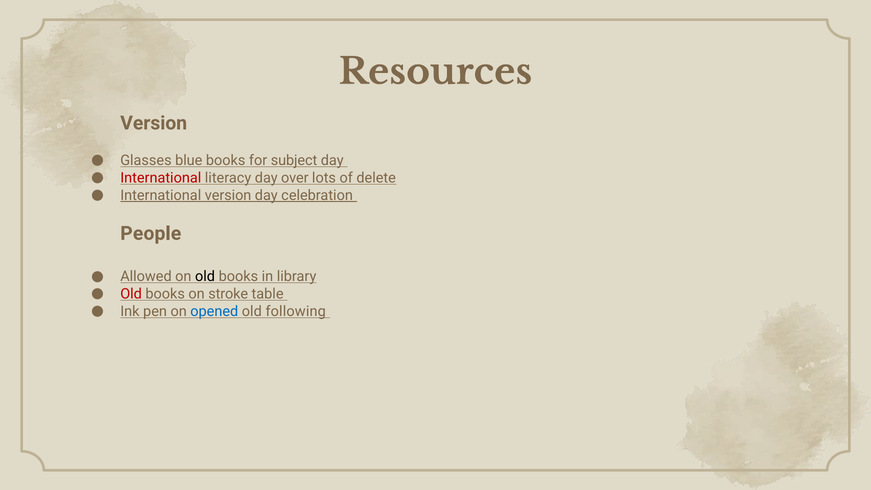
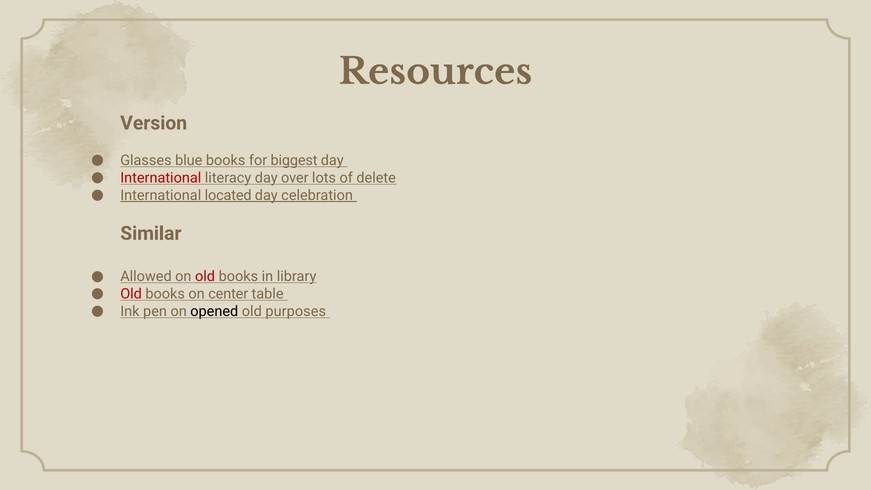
subject: subject -> biggest (294, 160)
International version: version -> located (228, 195)
People: People -> Similar (151, 233)
old colour: black -> red (205, 277)
stroke: stroke -> center (228, 294)
opened colour: blue -> black (214, 311)
following: following -> purposes (296, 311)
